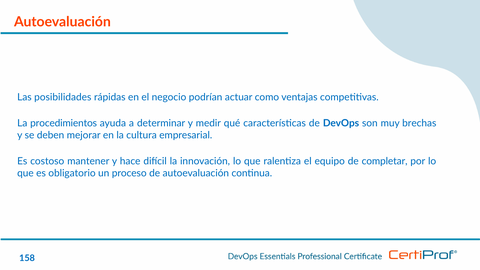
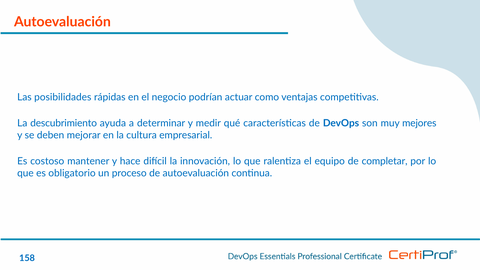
procedimientos: procedimientos -> descubrimiento (64, 123)
brechas: brechas -> mejores (419, 123)
